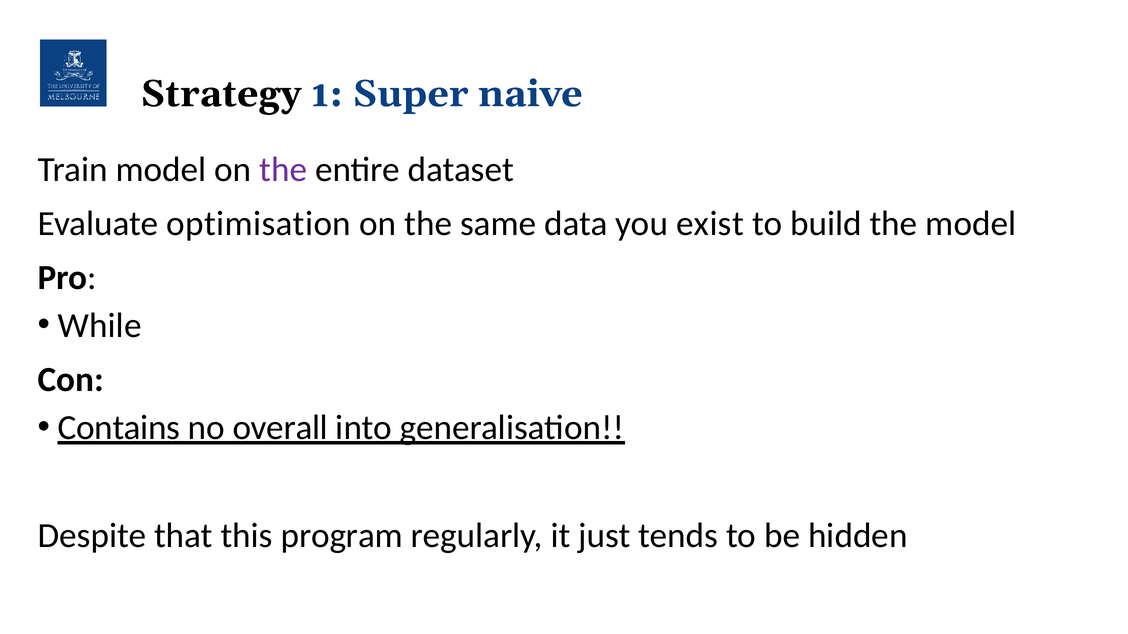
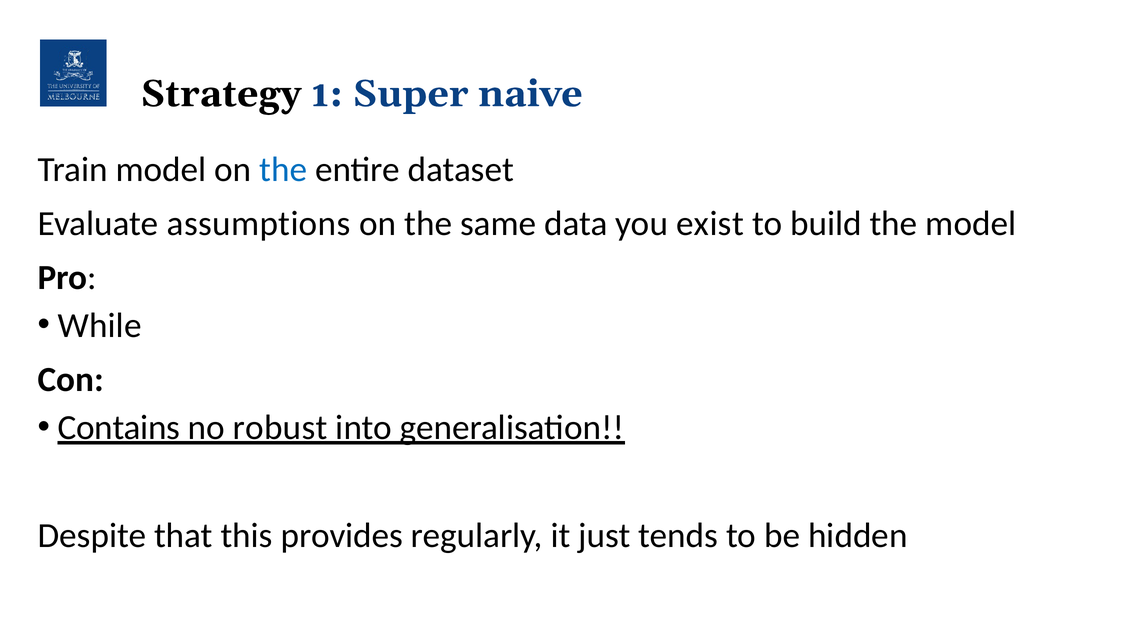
the colour: purple -> blue (283, 170)
optimisation: optimisation -> assumptions (259, 224)
overall: overall -> robust (280, 428)
program: program -> provides (342, 536)
